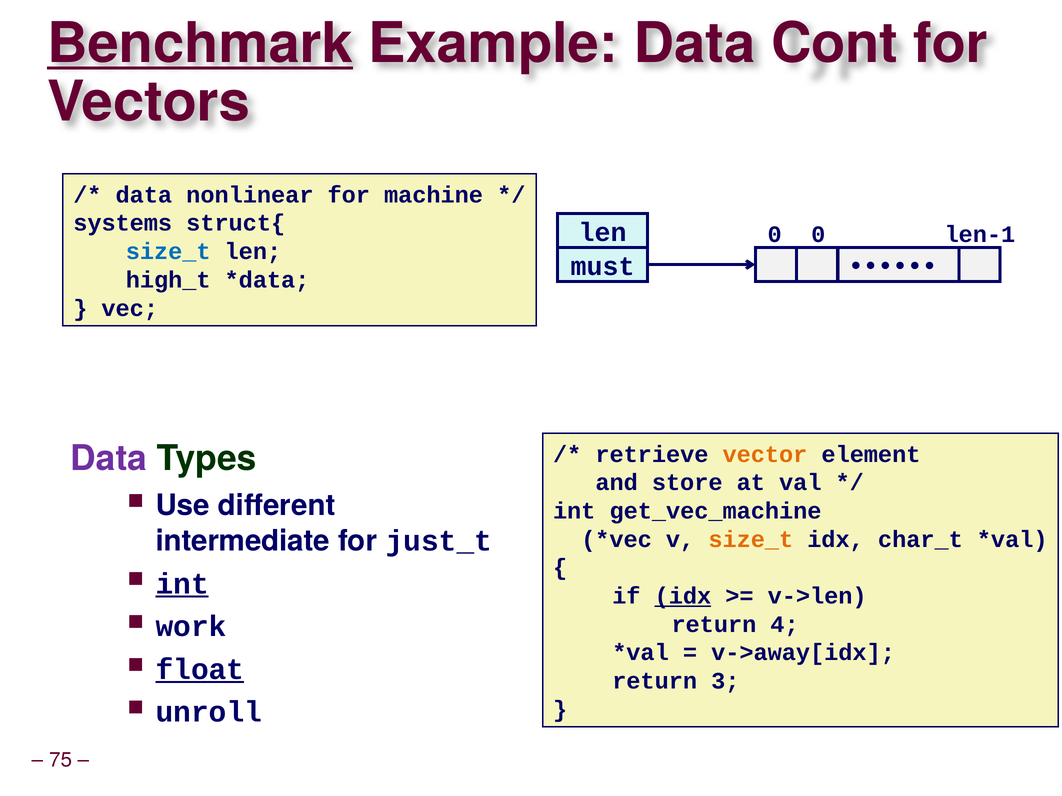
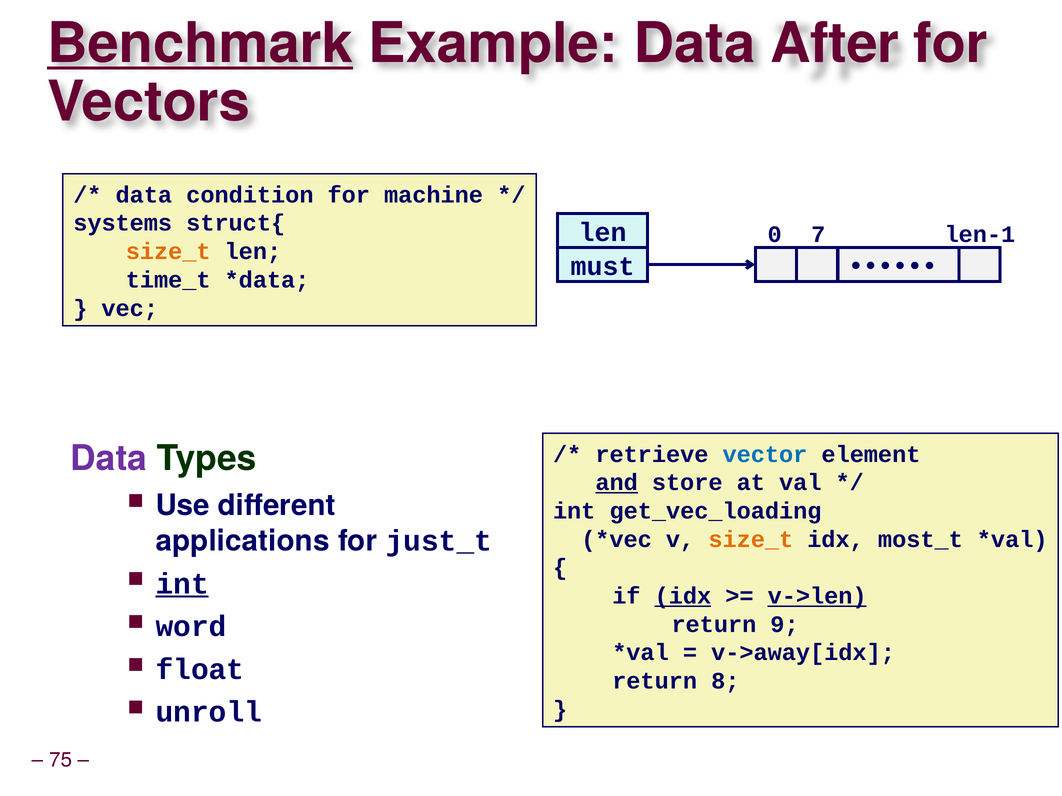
Cont: Cont -> After (835, 44)
nonlinear: nonlinear -> condition (250, 195)
0 0: 0 -> 7 (818, 234)
size_t colour: blue -> orange (168, 252)
high_t: high_t -> time_t (168, 280)
vector colour: orange -> blue (765, 454)
and underline: none -> present (617, 483)
get_vec_machine: get_vec_machine -> get_vec_loading (716, 511)
intermediate: intermediate -> applications (243, 541)
char_t: char_t -> most_t (920, 539)
v->len underline: none -> present (817, 596)
work: work -> word (191, 627)
4: 4 -> 9 (785, 624)
float underline: present -> none (200, 670)
3: 3 -> 8 (725, 681)
